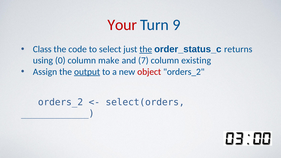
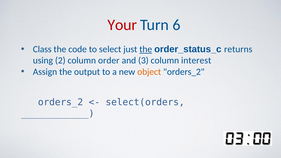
9: 9 -> 6 (176, 25)
0: 0 -> 2 (60, 61)
make: make -> order (109, 61)
7: 7 -> 3 (143, 61)
existing: existing -> interest (196, 61)
output underline: present -> none (87, 72)
object colour: red -> orange (149, 72)
